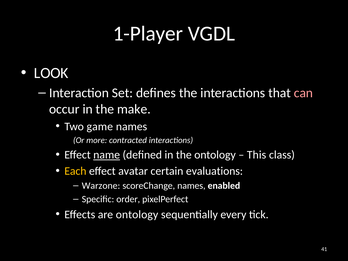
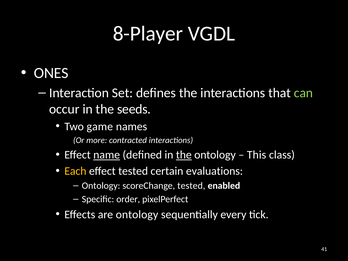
1-Player: 1-Player -> 8-Player (148, 34)
LOOK: LOOK -> ONES (51, 73)
can colour: pink -> light green (303, 93)
make: make -> seeds (134, 109)
the underline: none -> present (184, 155)
effect avatar: avatar -> tested (133, 171)
Warzone: Warzone -> Ontology (101, 186)
scoreChange names: names -> tested (191, 186)
